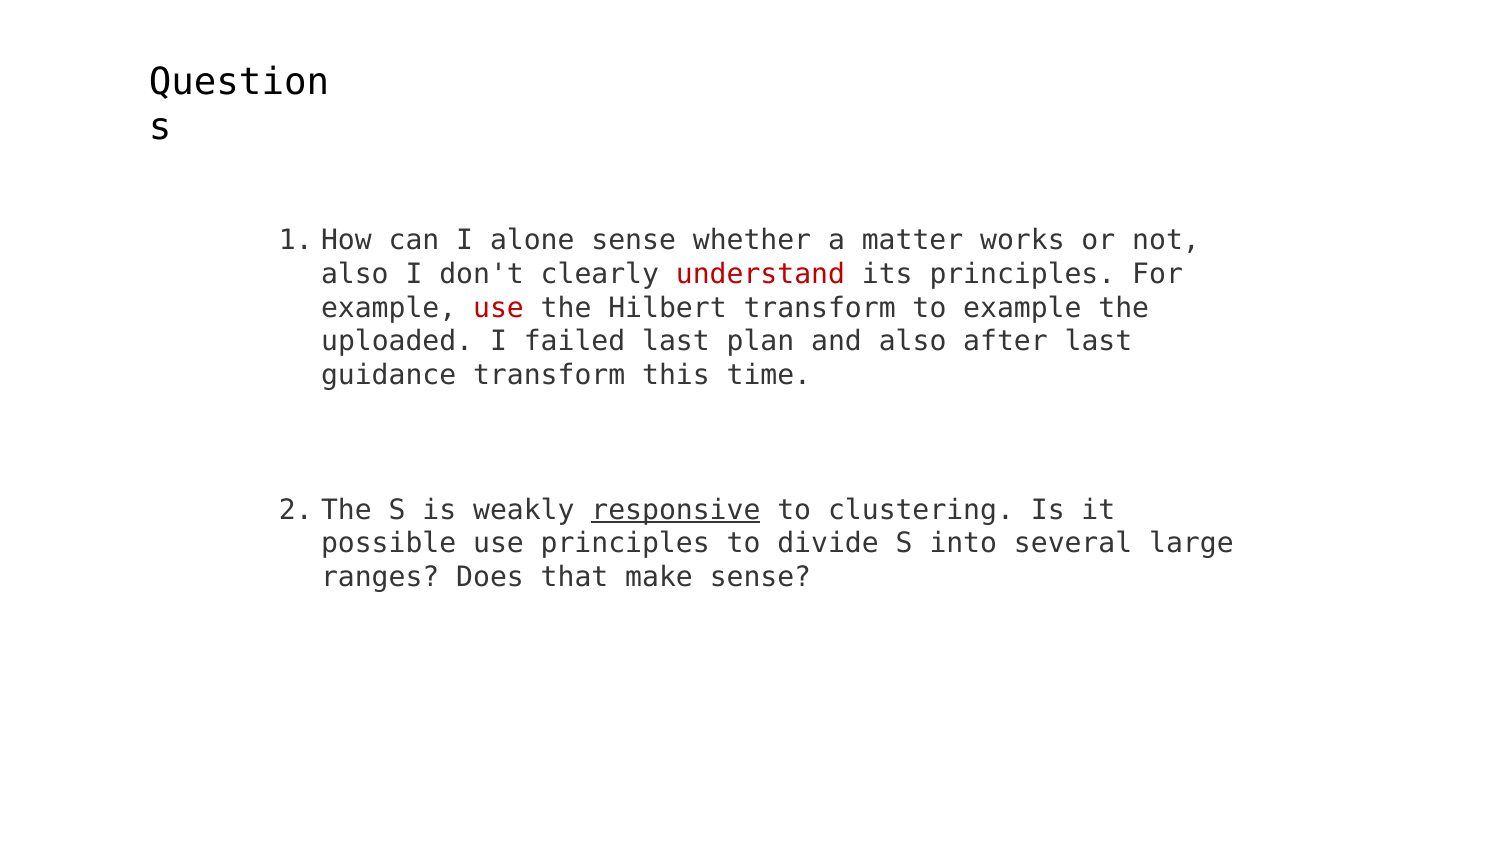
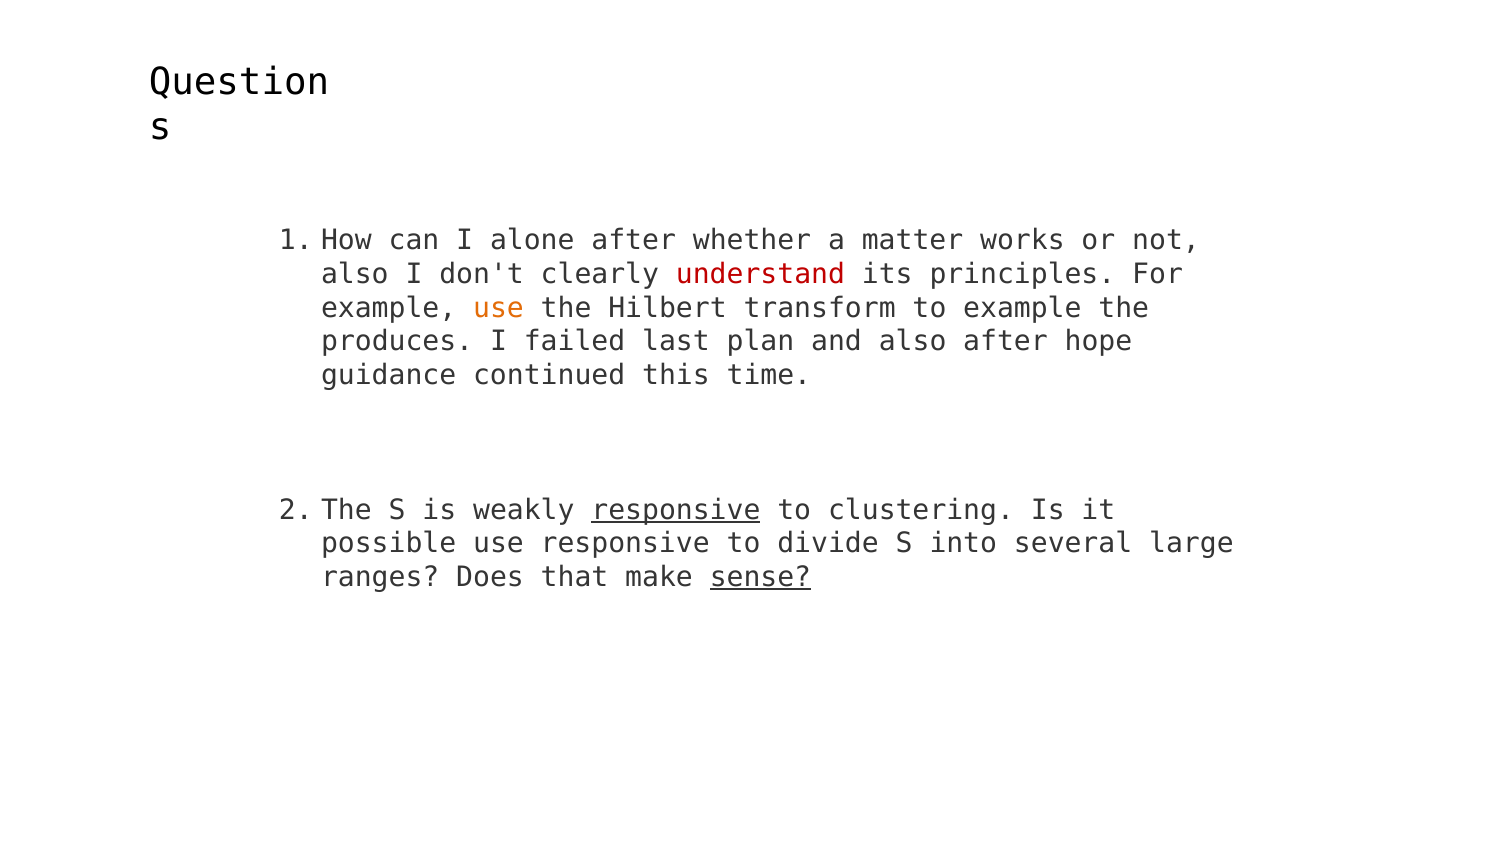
alone sense: sense -> after (634, 241)
use colour: red -> orange (498, 308)
uploaded: uploaded -> produces (397, 342)
after last: last -> hope (1098, 342)
guidance transform: transform -> continued (549, 375)
use principles: principles -> responsive (625, 544)
sense underline: none -> present (760, 578)
